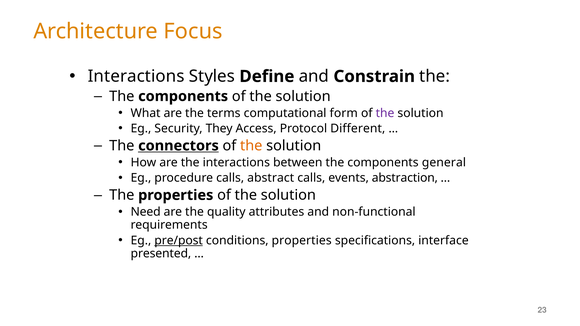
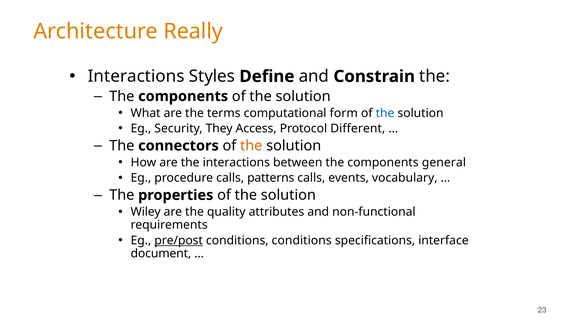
Focus: Focus -> Really (193, 31)
the colour: purple -> blue (385, 113)
connectors underline: present -> none (178, 146)
abstract: abstract -> patterns (271, 178)
abstraction: abstraction -> vocabulary (405, 178)
Need: Need -> Wiley (146, 212)
conditions properties: properties -> conditions (302, 241)
presented: presented -> document (161, 254)
